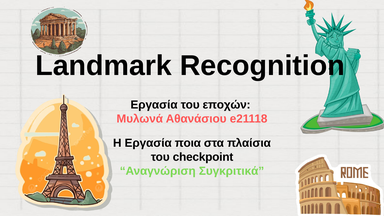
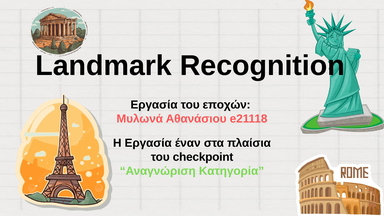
ποια: ποια -> έναν (188, 143)
Συγκριτικά: Συγκριτικά -> Κατηγορία (232, 171)
